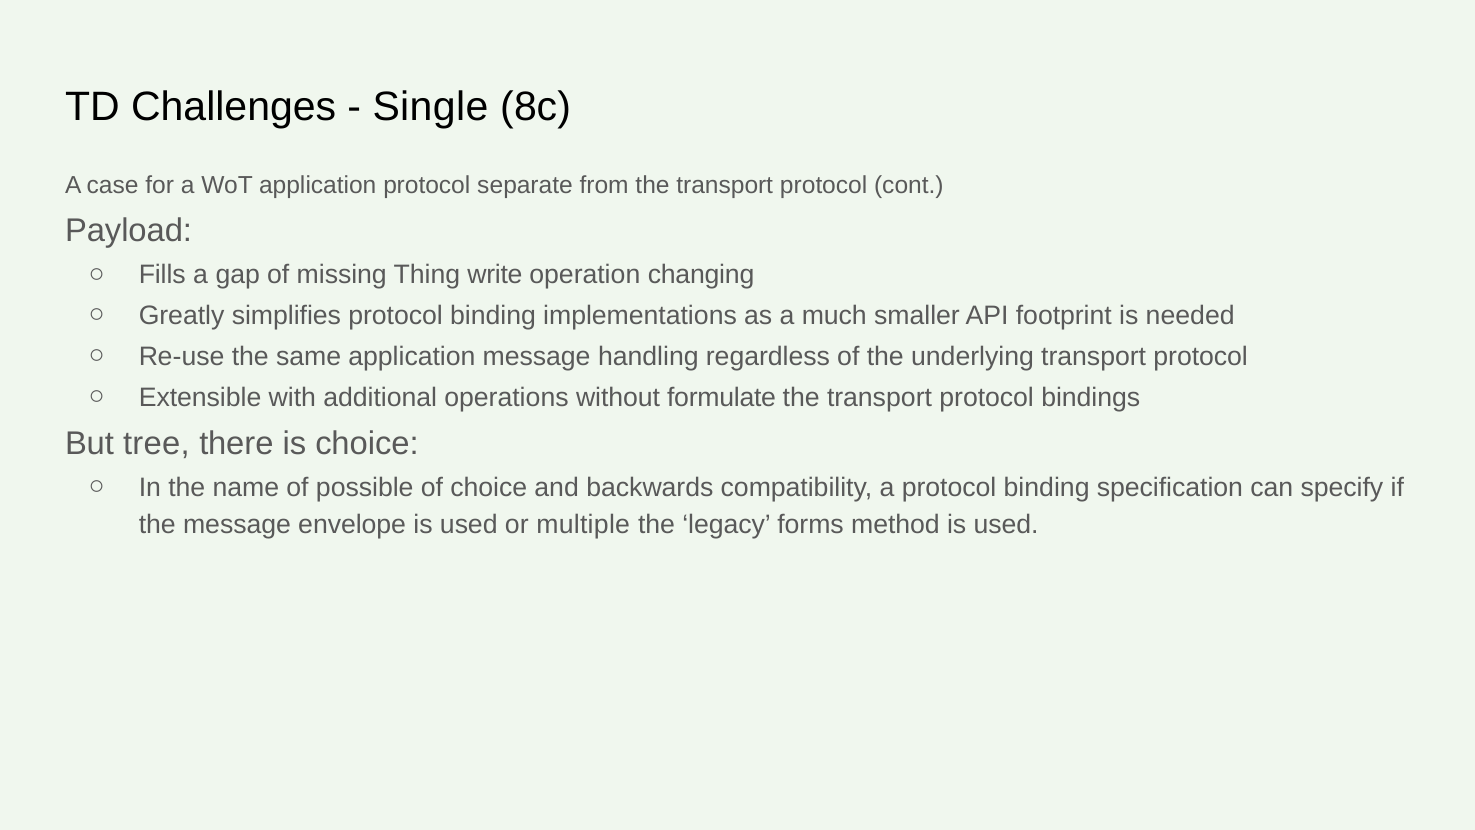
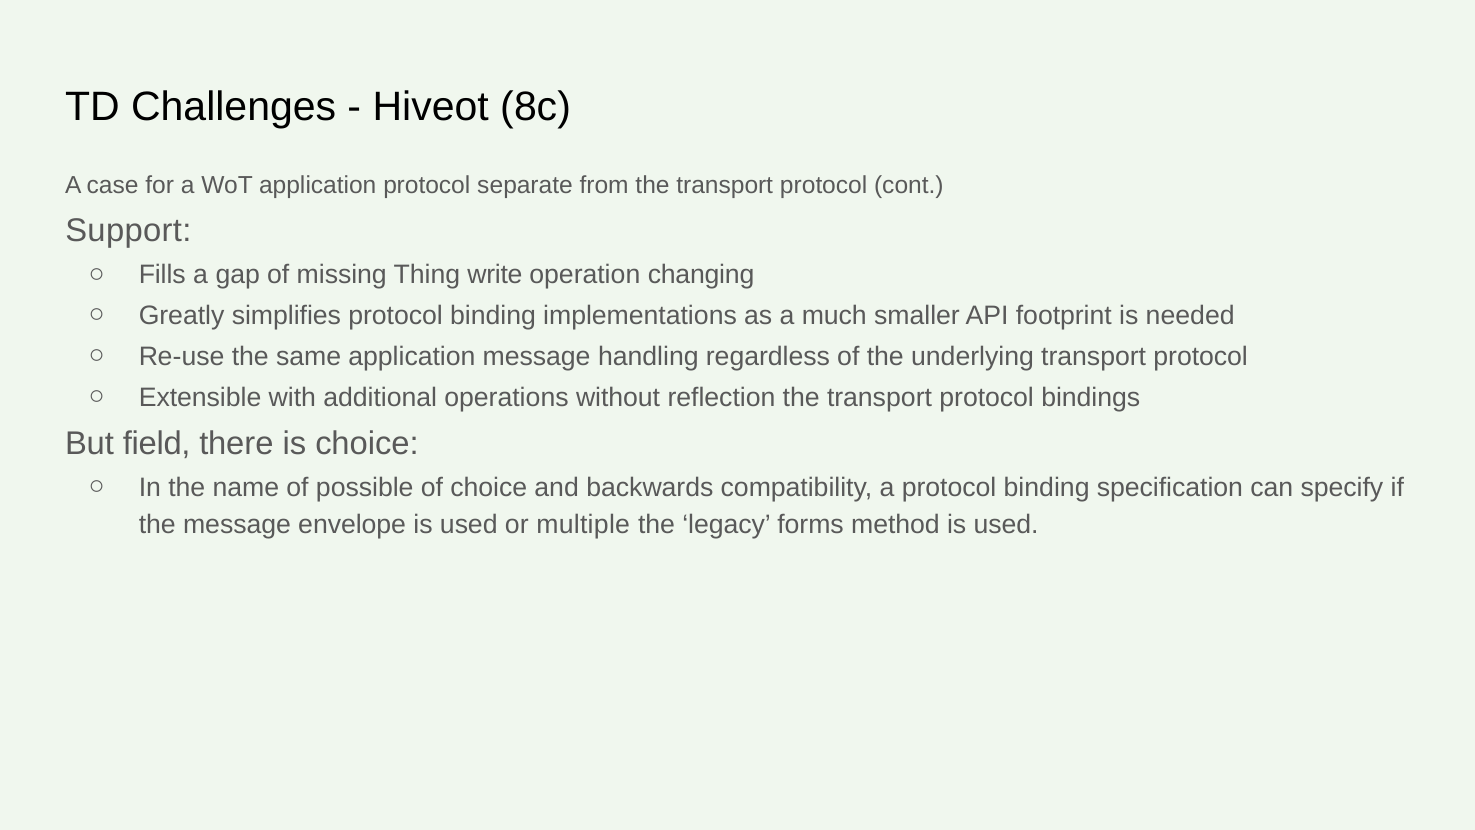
Single: Single -> Hiveot (431, 107)
Payload: Payload -> Support (128, 231)
formulate: formulate -> reflection (721, 397)
tree: tree -> field (157, 443)
